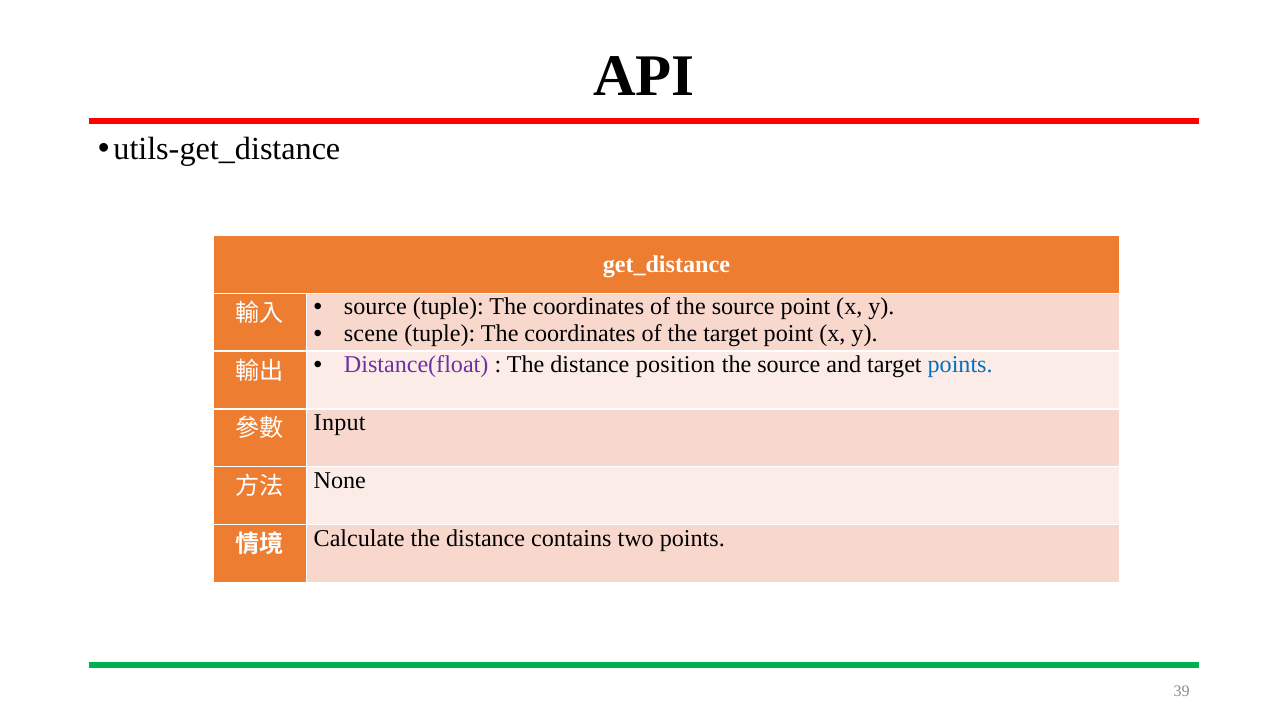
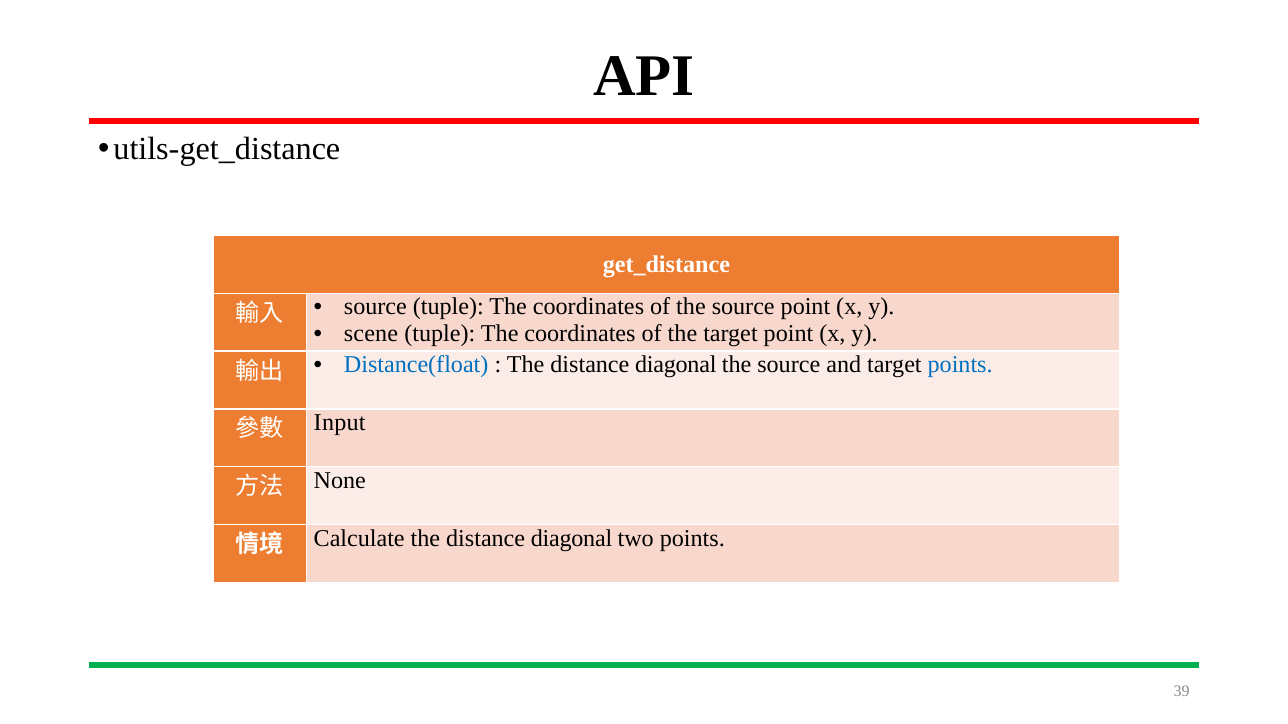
Distance(float colour: purple -> blue (416, 365)
position: position -> diagonal (676, 365)
Calculate the distance contains: contains -> diagonal (572, 539)
